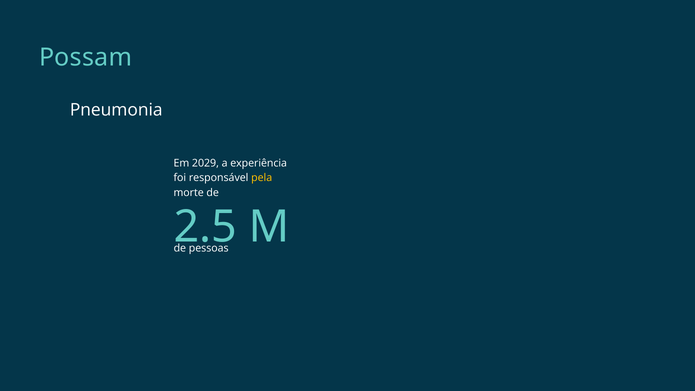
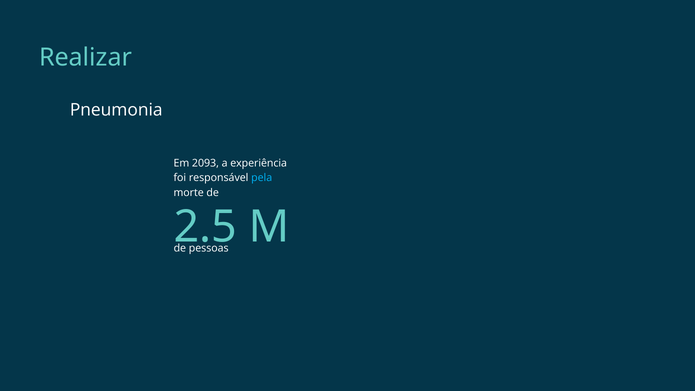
Possam: Possam -> Realizar (86, 57)
2029: 2029 -> 2093 (205, 163)
pela colour: yellow -> light blue (262, 178)
